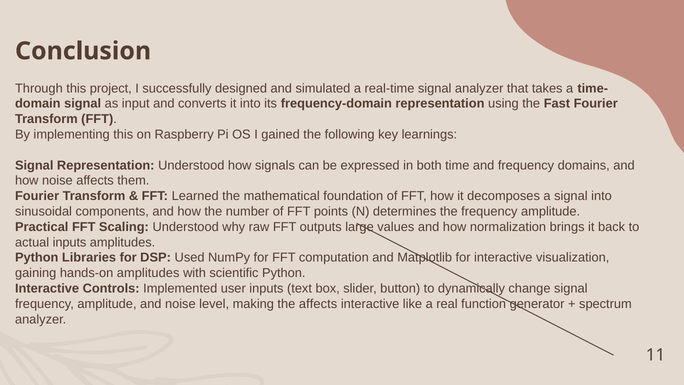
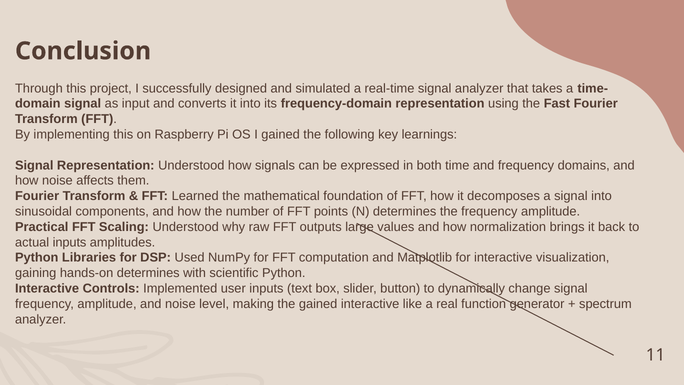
hands-on amplitudes: amplitudes -> determines (148, 273)
the affects: affects -> gained (318, 304)
